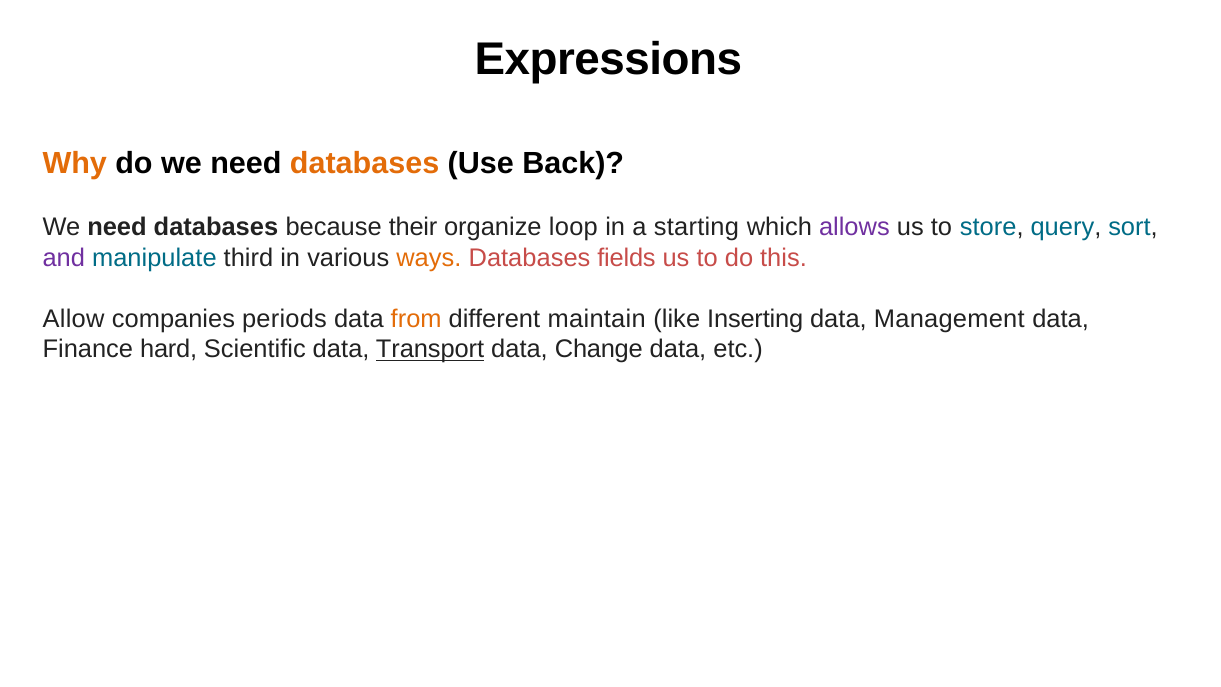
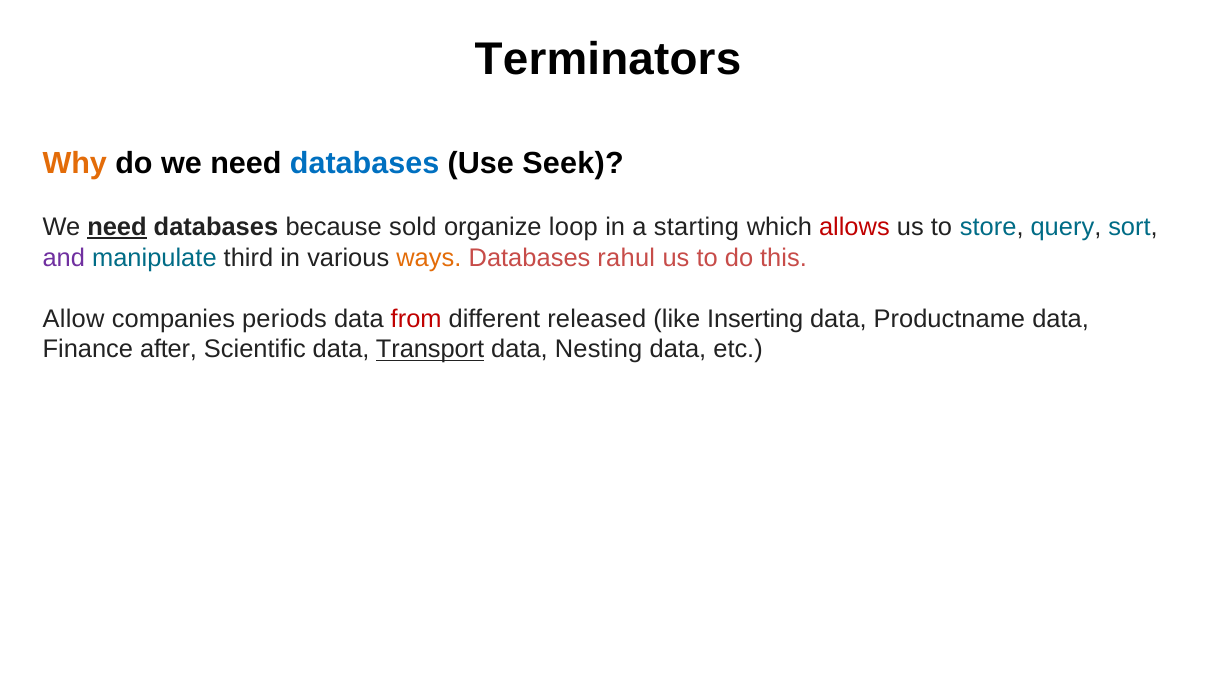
Expressions: Expressions -> Terminators (608, 59)
databases colour: orange -> blue (365, 163)
Back: Back -> Seek (573, 163)
need underline: none -> present (117, 227)
their: their -> sold (413, 227)
allows colour: purple -> red (854, 227)
fields: fields -> rahul (626, 258)
from colour: orange -> red (416, 319)
maintain: maintain -> released (597, 319)
Management: Management -> Productname (949, 319)
hard: hard -> after (169, 349)
Change: Change -> Nesting (599, 349)
